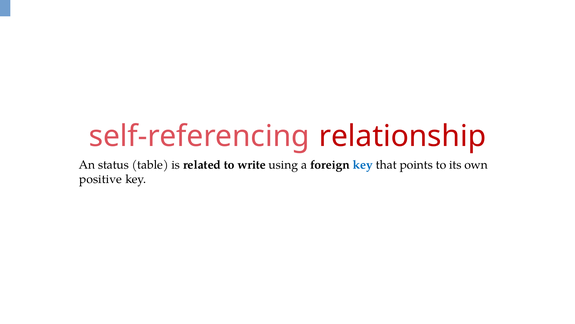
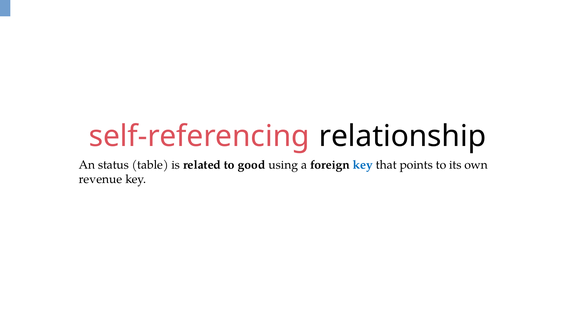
relationship colour: red -> black (402, 136)
write: write -> good (252, 165)
positive: positive -> revenue (101, 179)
